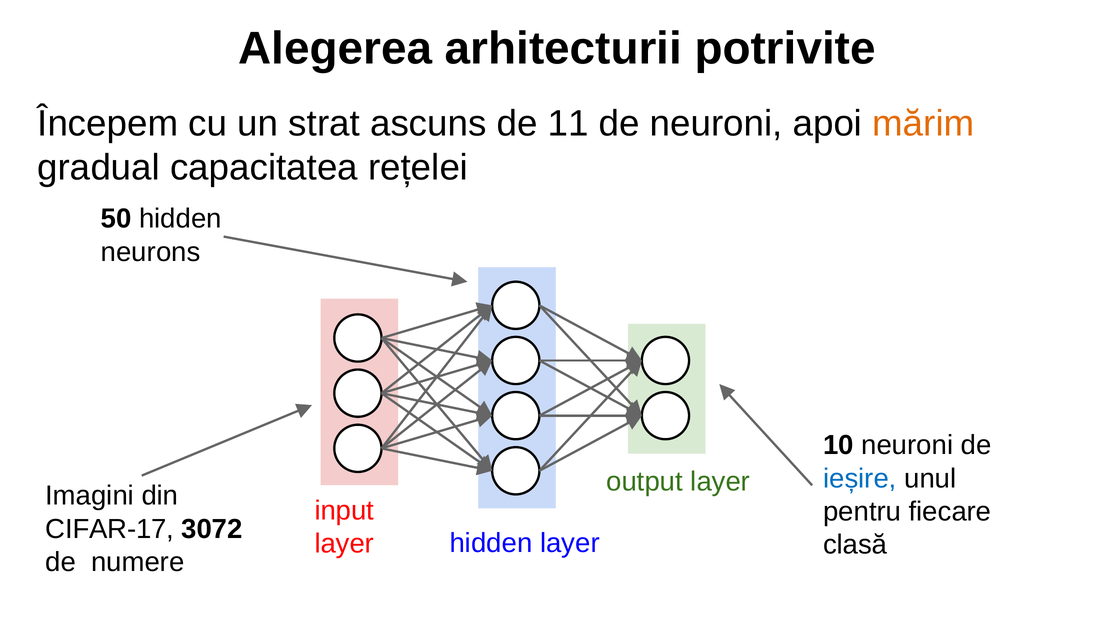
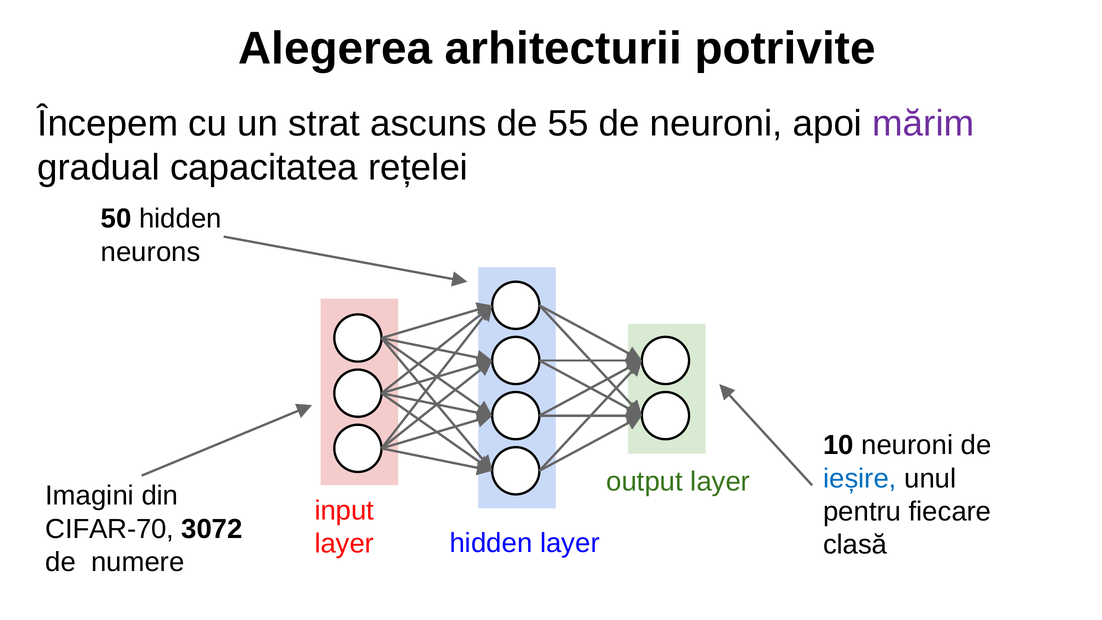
11: 11 -> 55 (568, 123)
mărim colour: orange -> purple (923, 123)
CIFAR-17: CIFAR-17 -> CIFAR-70 (110, 529)
